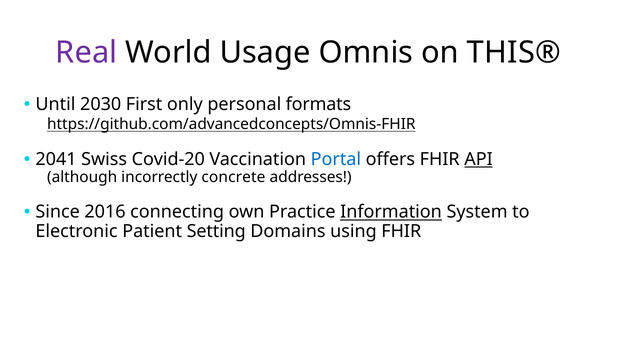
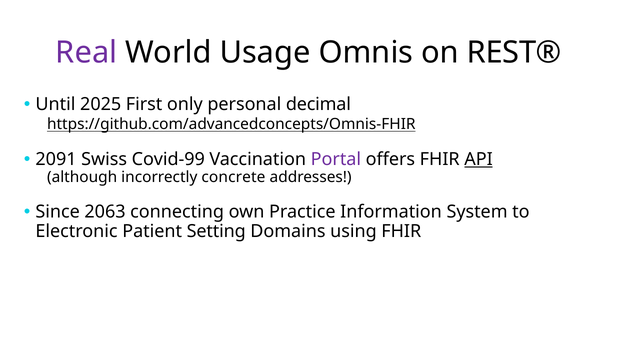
THIS®: THIS® -> REST® (514, 53)
2030: 2030 -> 2025 (101, 104)
formats: formats -> decimal (318, 104)
2041: 2041 -> 2091 (56, 159)
Covid-20: Covid-20 -> Covid-99 (168, 159)
Portal colour: blue -> purple (336, 159)
2016: 2016 -> 2063 (105, 212)
Information underline: present -> none (391, 212)
